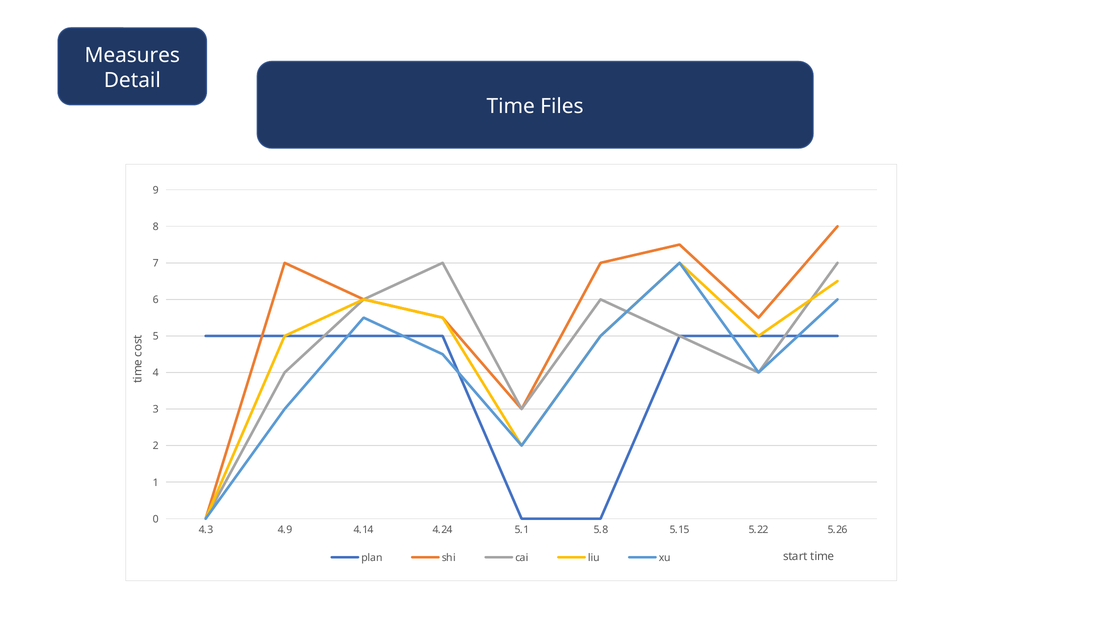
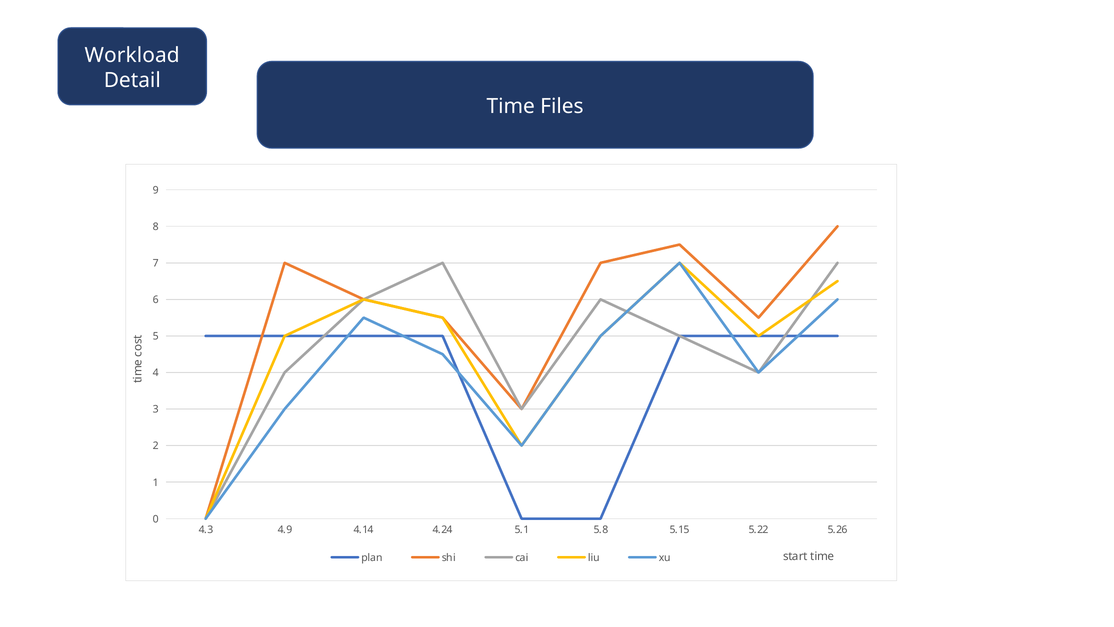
Measures: Measures -> Workload (132, 55)
